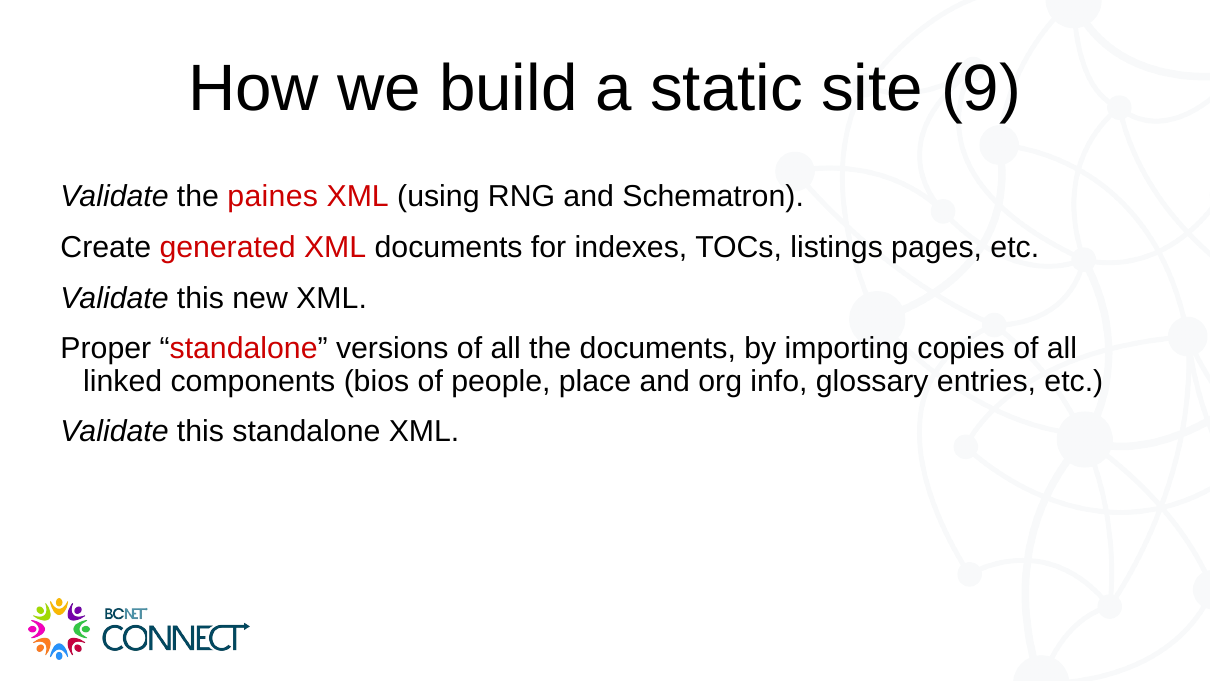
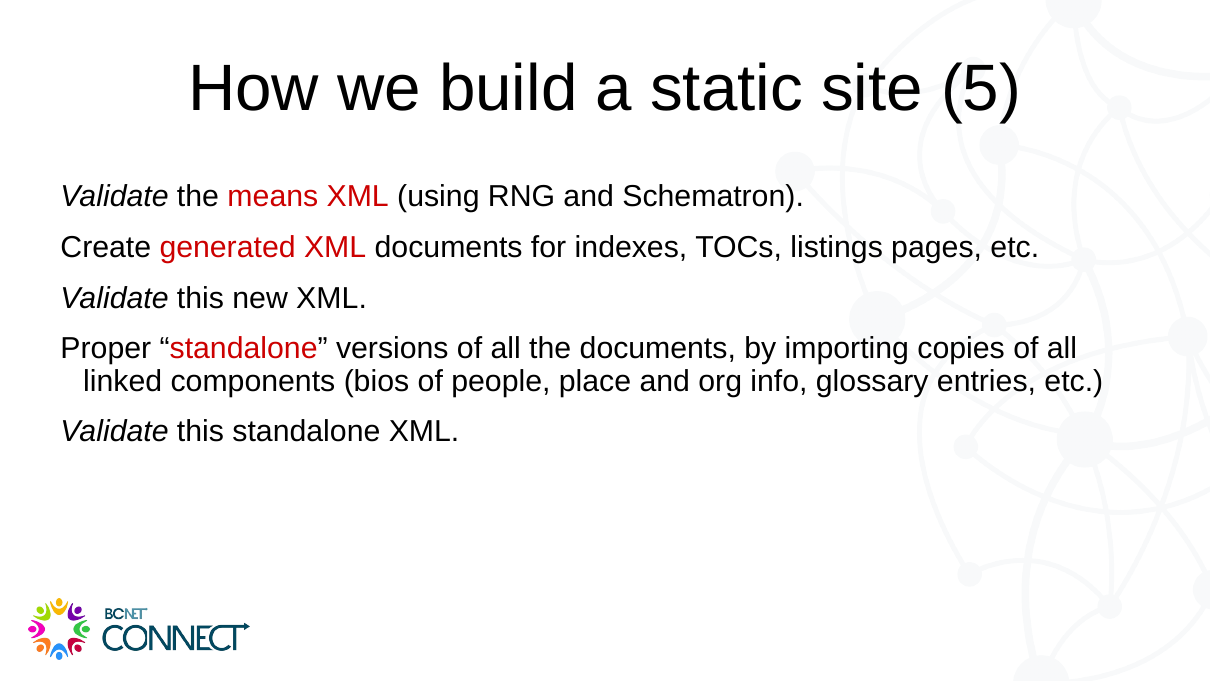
9: 9 -> 5 (981, 88)
paines: paines -> means (273, 197)
